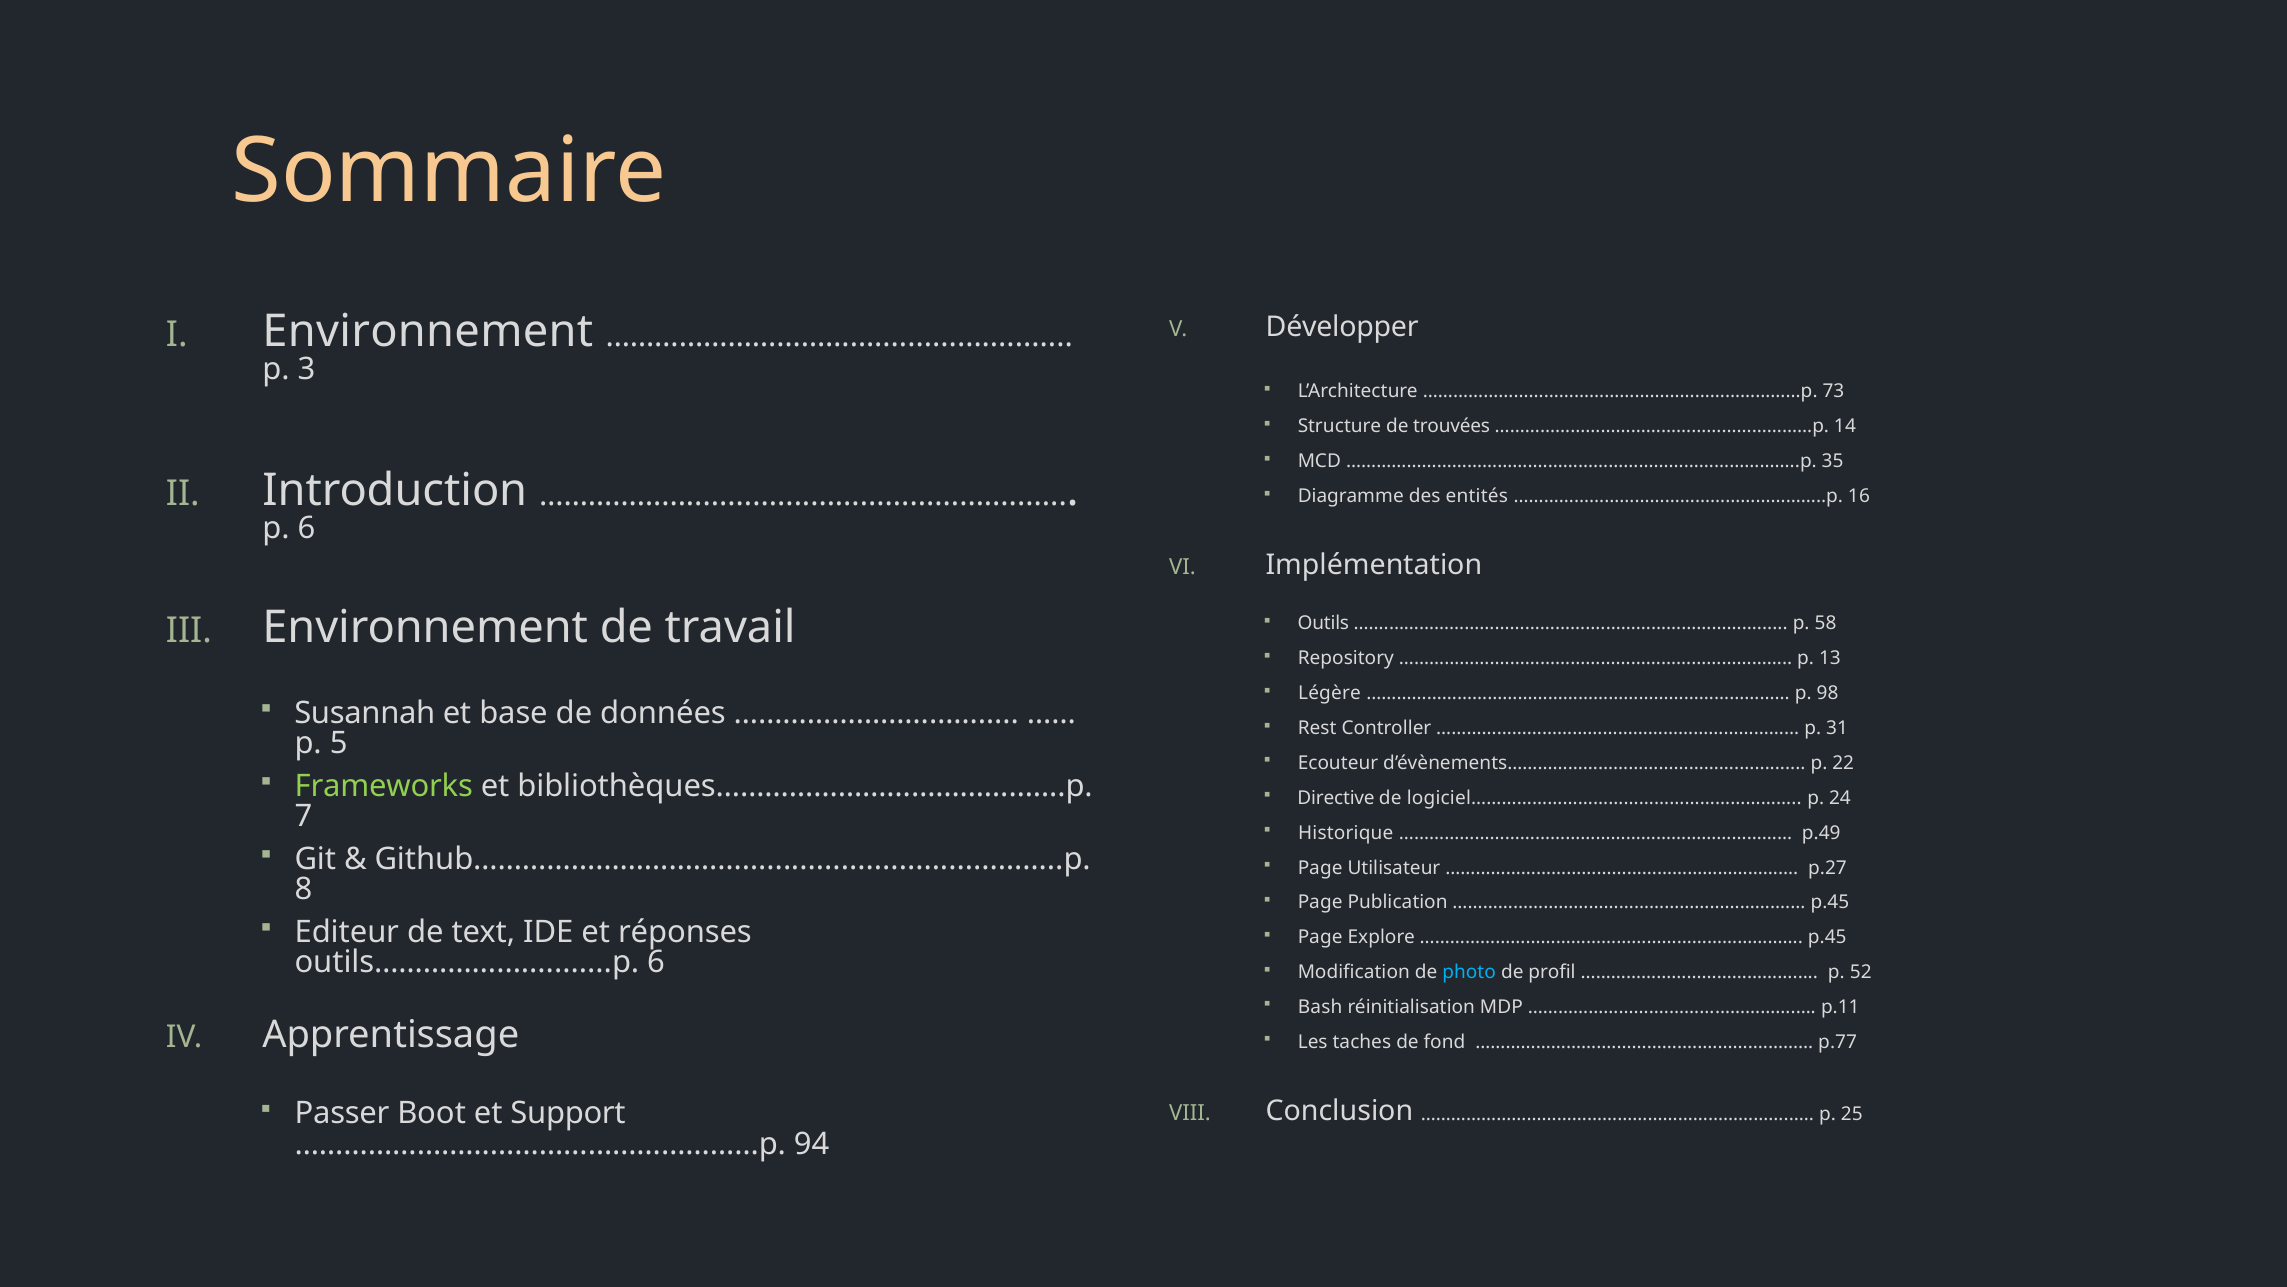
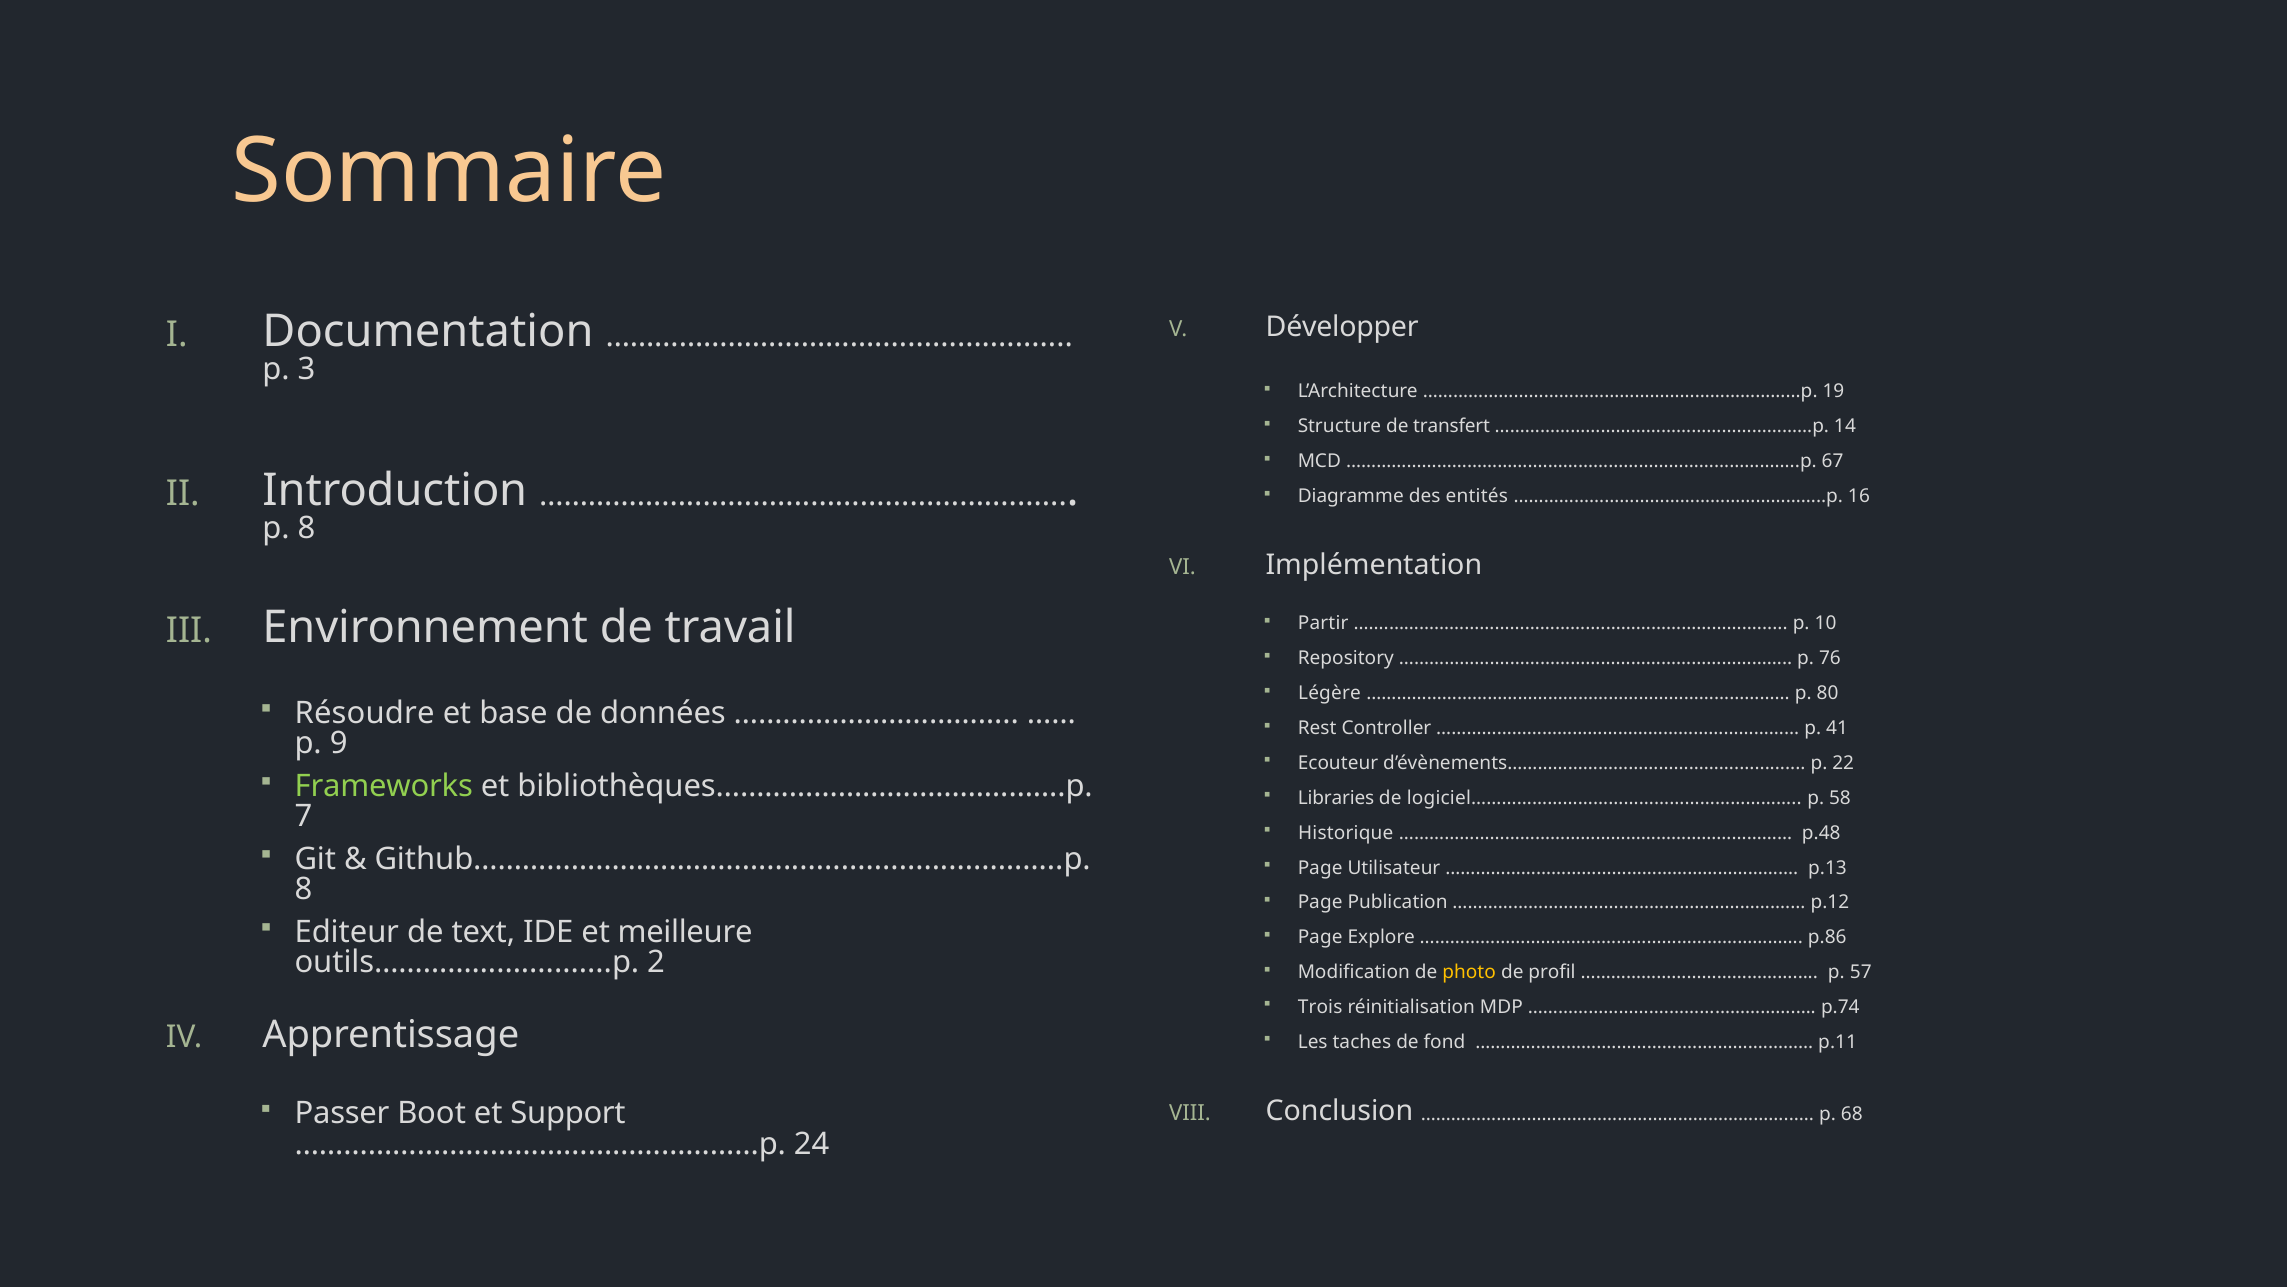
Environnement: Environnement -> Documentation (428, 332)
73: 73 -> 19 (1833, 392)
trouvées: trouvées -> transfert (1452, 426)
35: 35 -> 67 (1833, 461)
p 6: 6 -> 8 (307, 528)
Outils: Outils -> Partir (1323, 623)
58: 58 -> 10 (1825, 623)
13: 13 -> 76 (1830, 658)
98: 98 -> 80 (1827, 693)
Susannah: Susannah -> Résoudre (365, 713)
31: 31 -> 41 (1837, 728)
5: 5 -> 9 (339, 743)
Directive: Directive -> Libraries (1336, 798)
24: 24 -> 58 (1840, 798)
p.49: p.49 -> p.48 (1821, 832)
p.27: p.27 -> p.13 (1827, 867)
p.45: p.45 -> p.12 (1830, 902)
réponses: réponses -> meilleure (685, 932)
p.45: p.45 -> p.86 (1827, 937)
outils……………..............p 6: 6 -> 2 (656, 962)
photo colour: light blue -> yellow (1469, 972)
52: 52 -> 57 (1861, 972)
Bash: Bash -> Trois (1320, 1007)
p.11: p.11 -> p.74 (1840, 1007)
p.77: p.77 -> p.11 (1838, 1042)
25: 25 -> 68 (1852, 1113)
94: 94 -> 24 (812, 1143)
